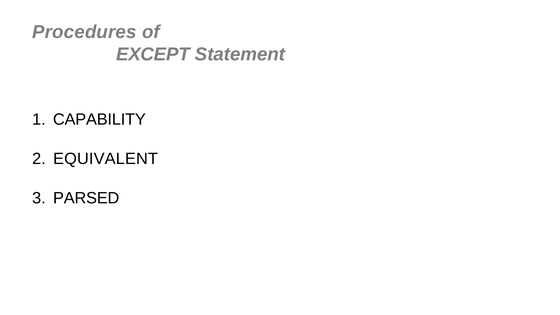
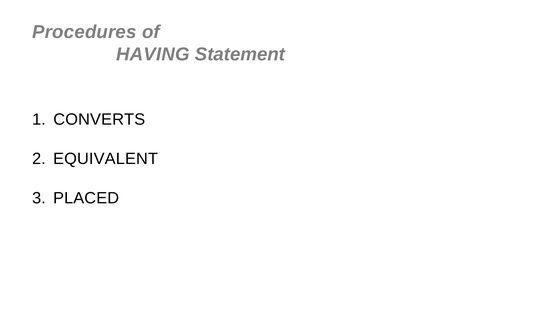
EXCEPT: EXCEPT -> HAVING (153, 54)
CAPABILITY: CAPABILITY -> CONVERTS (99, 120)
PARSED: PARSED -> PLACED (86, 198)
